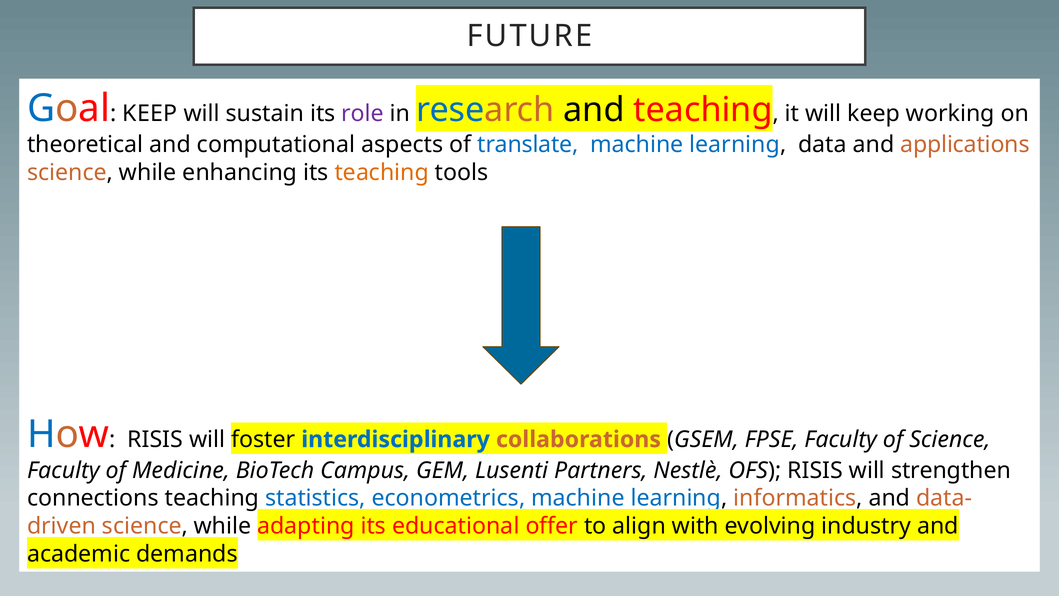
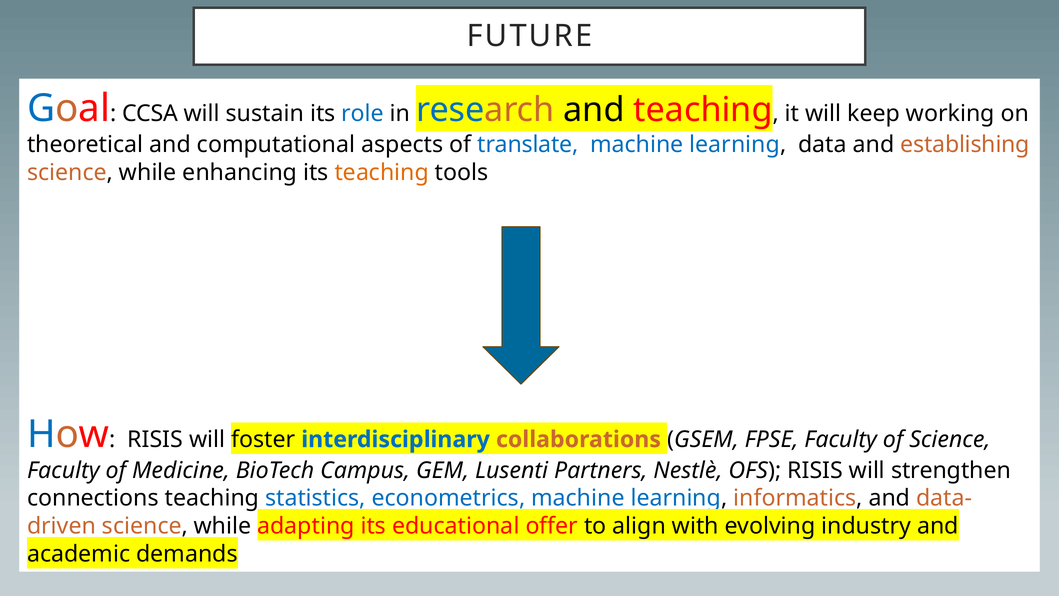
KEEP: KEEP -> CCSA (150, 114)
role colour: purple -> blue (363, 114)
applications: applications -> establishing (965, 144)
